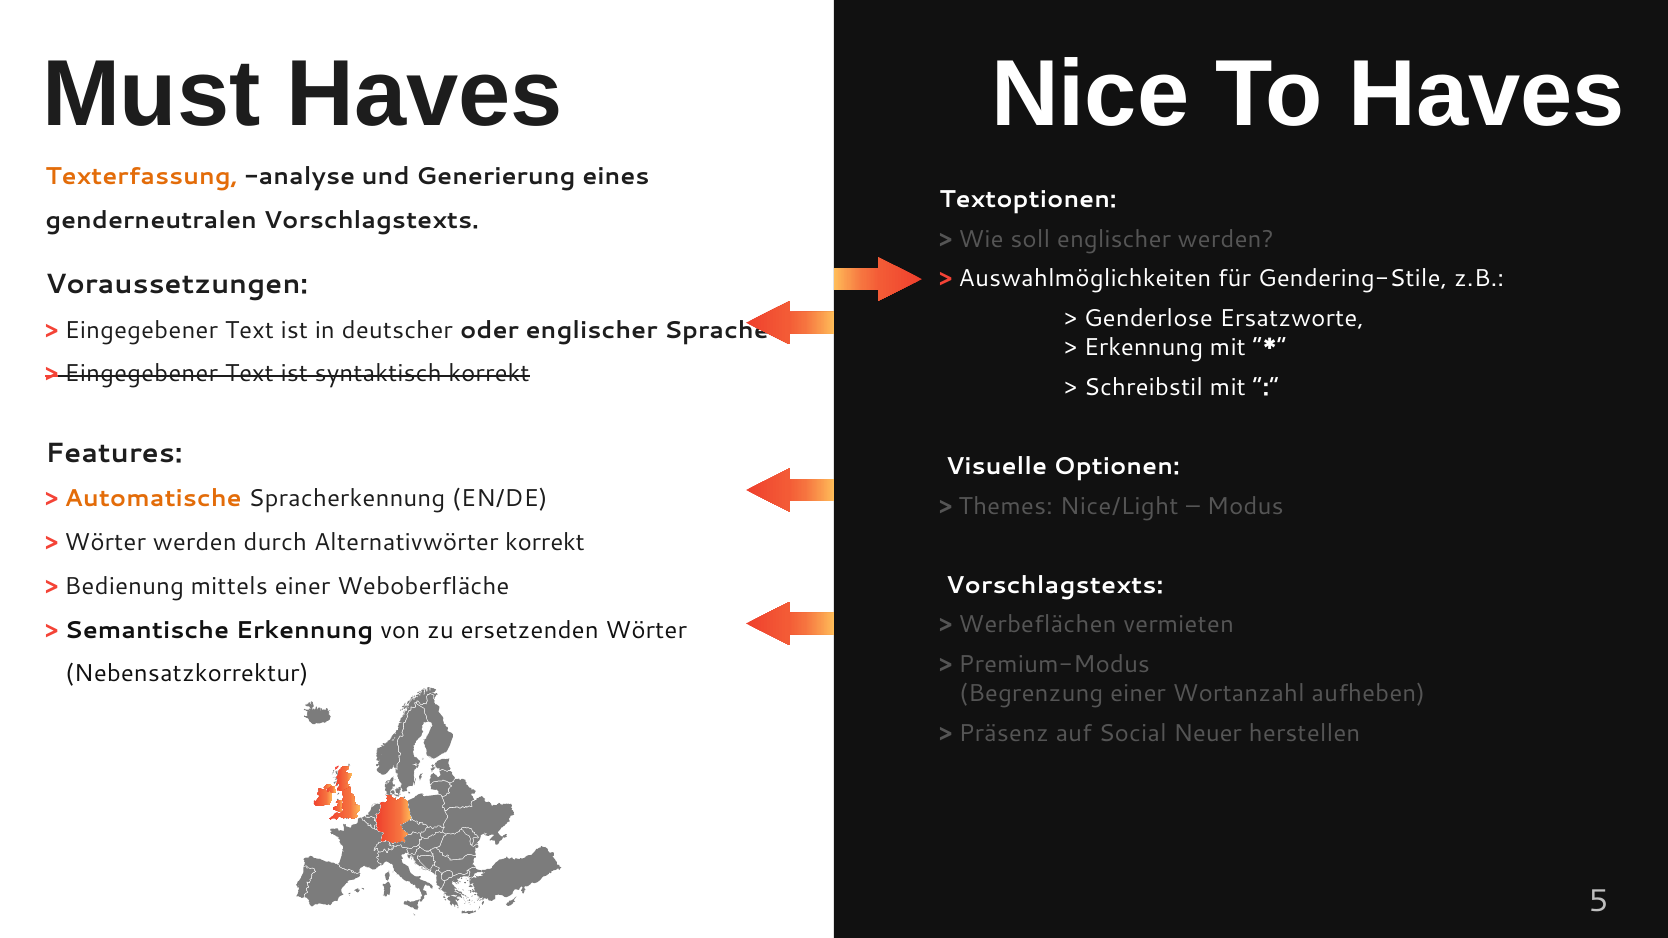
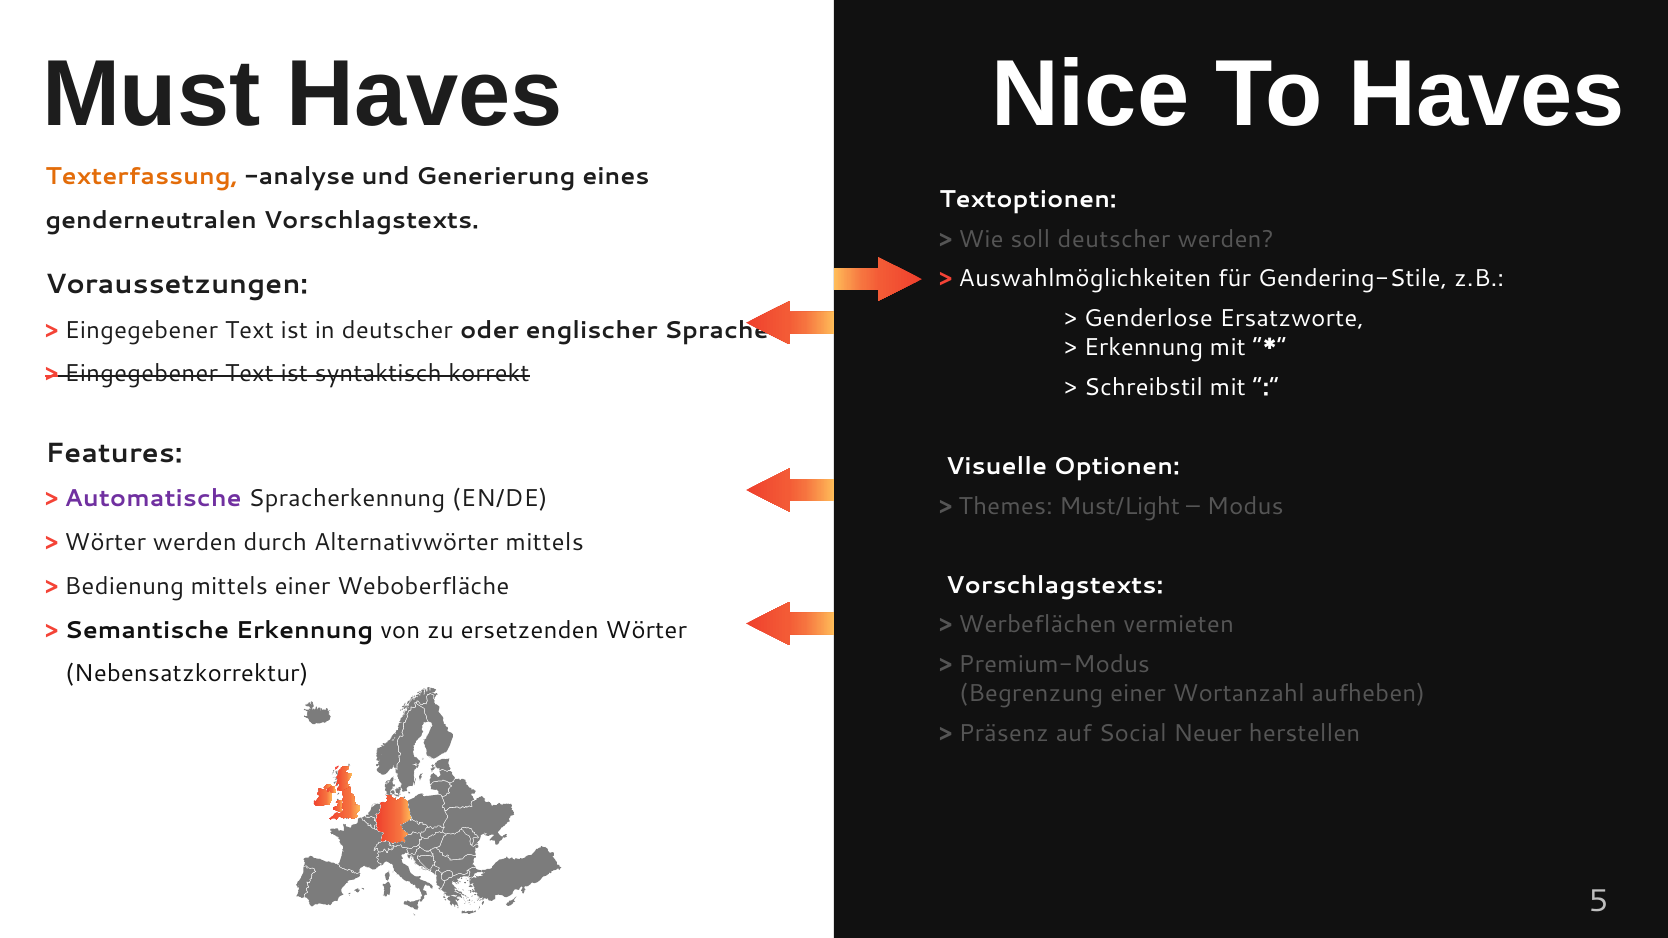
soll englischer: englischer -> deutscher (1114, 239)
Automatische colour: orange -> purple (153, 499)
Nice/Light: Nice/Light -> Must/Light (1120, 506)
Alternativwörter korrekt: korrekt -> mittels (545, 543)
